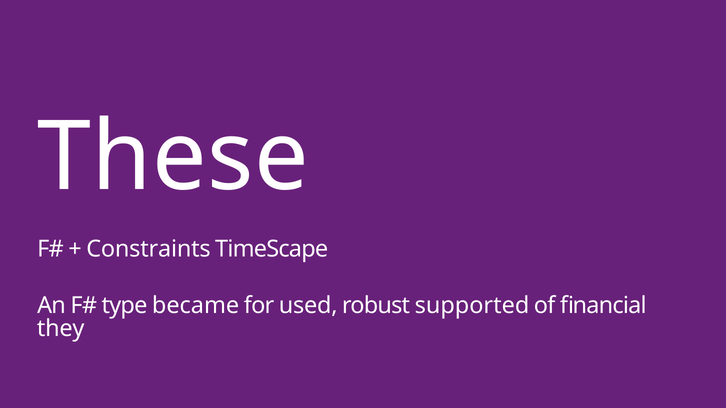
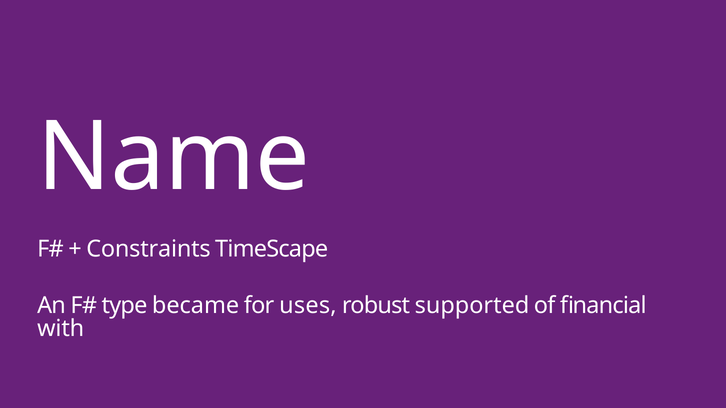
These: These -> Name (173, 157)
used: used -> uses (308, 306)
they: they -> with (61, 329)
